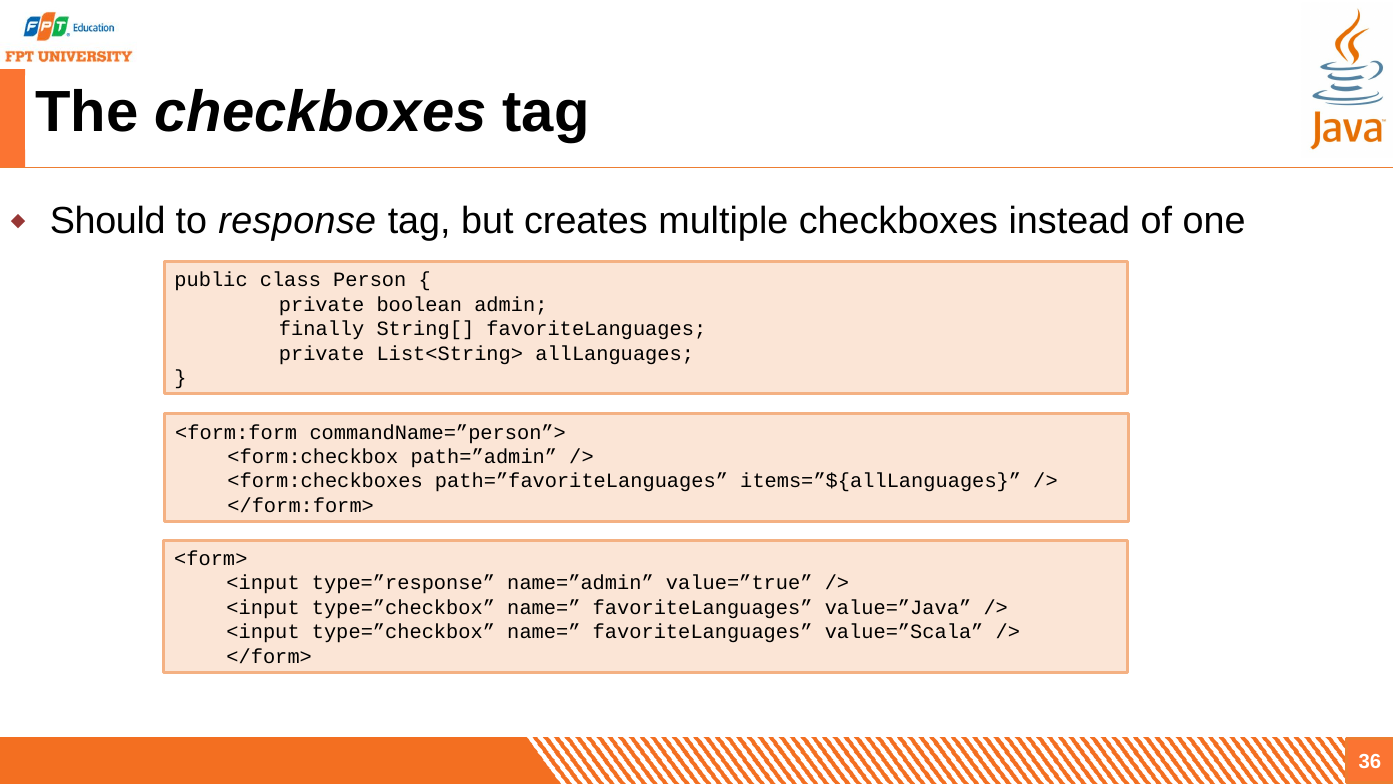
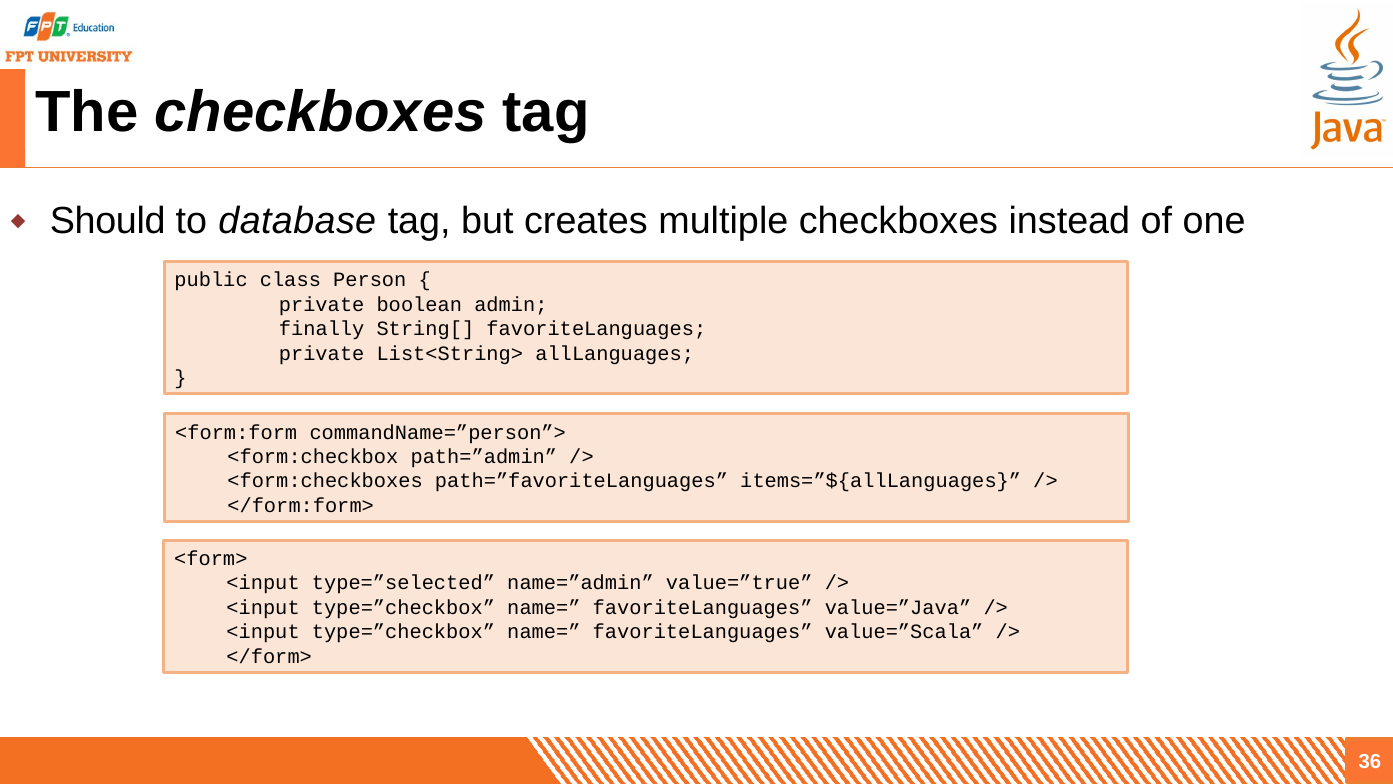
response: response -> database (297, 221)
type=”response: type=”response -> type=”selected (403, 583)
